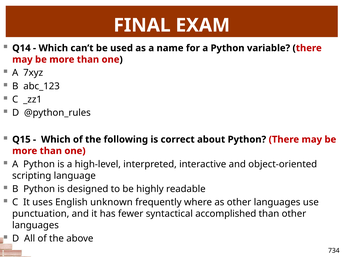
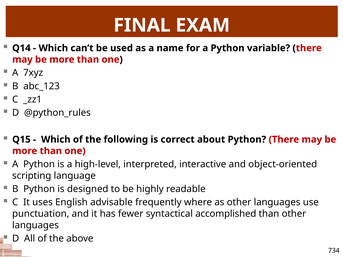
unknown: unknown -> advisable (111, 203)
